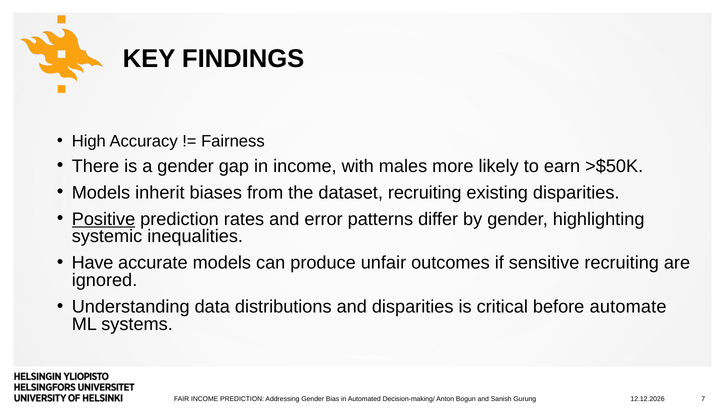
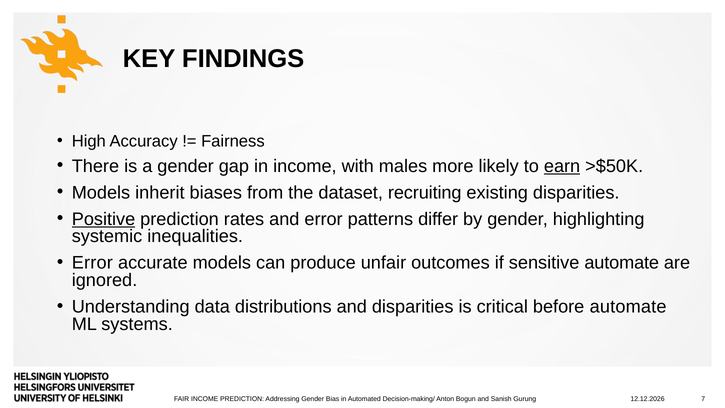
earn underline: none -> present (562, 166)
Have: Have -> Error (92, 263)
sensitive recruiting: recruiting -> automate (622, 263)
